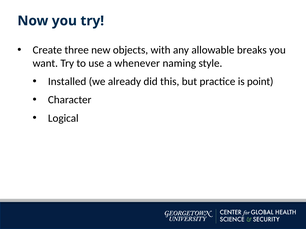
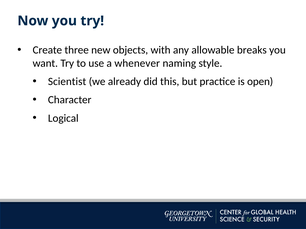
Installed: Installed -> Scientist (67, 82)
point: point -> open (260, 82)
